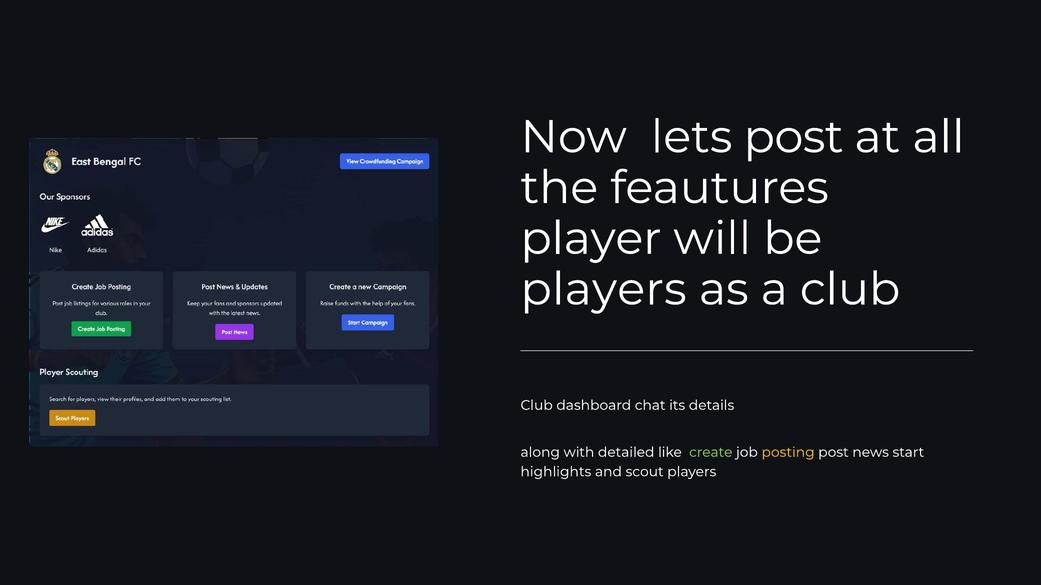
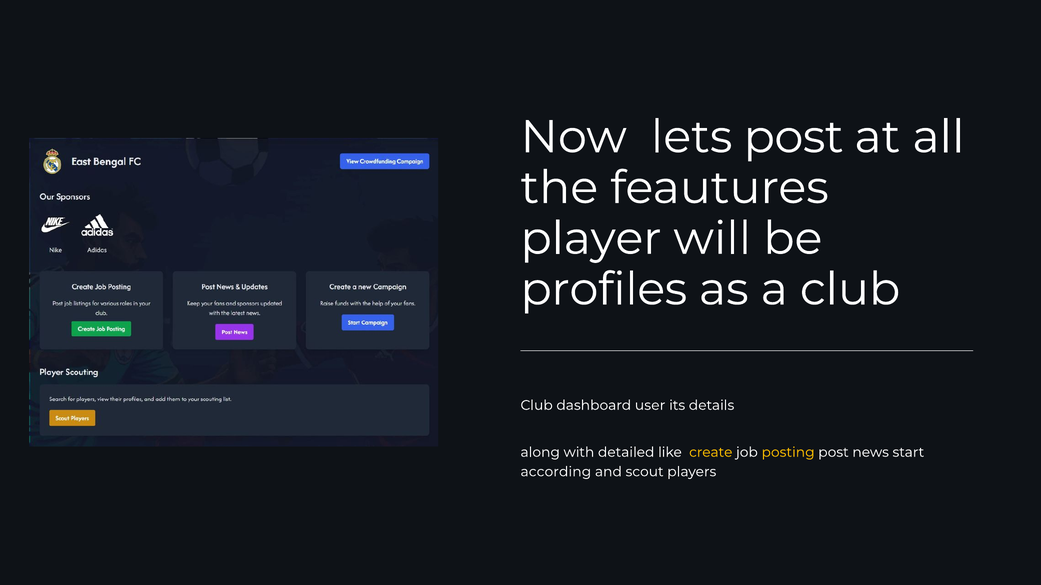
players: players -> profiles (604, 290)
chat: chat -> user (650, 406)
create colour: light green -> yellow (711, 453)
highlights: highlights -> according (556, 472)
